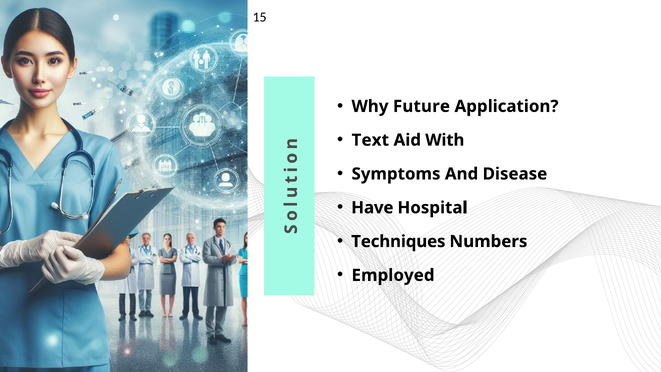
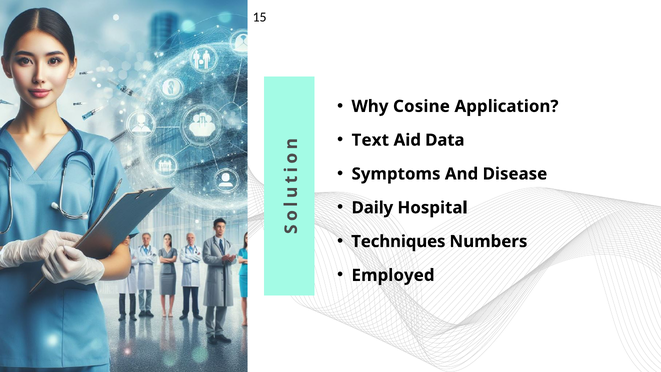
Future: Future -> Cosine (421, 106)
With: With -> Data (445, 140)
Have: Have -> Daily (372, 208)
